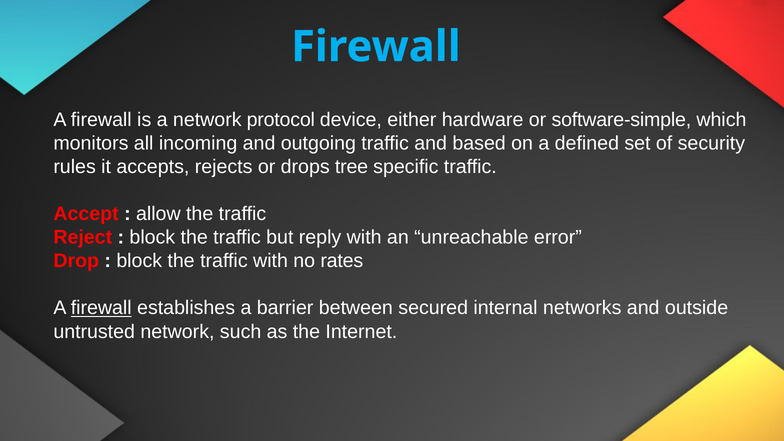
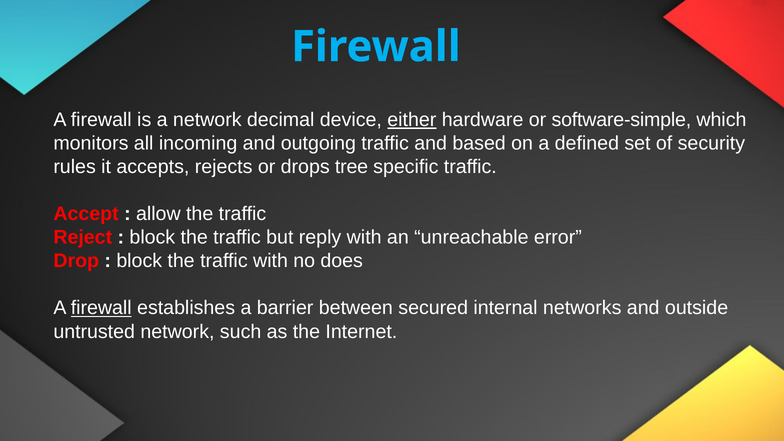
protocol: protocol -> decimal (281, 120)
either underline: none -> present (412, 120)
rates: rates -> does (342, 261)
